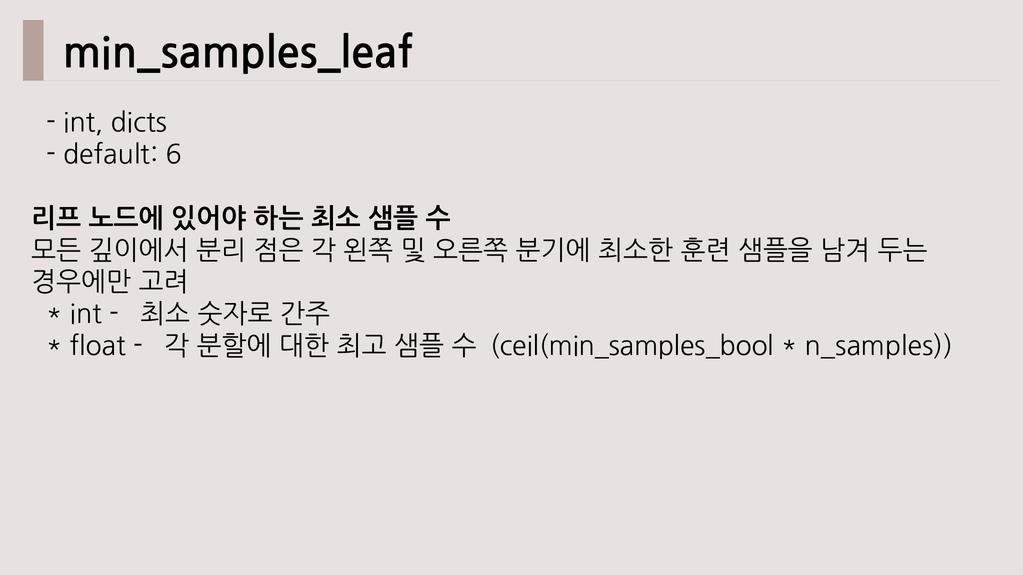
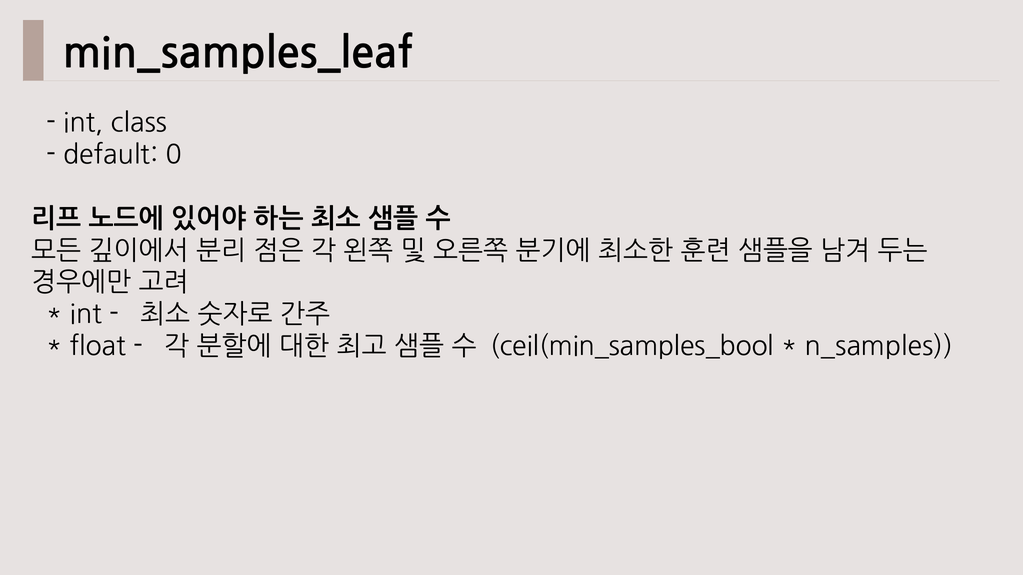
dicts: dicts -> class (139, 123)
6: 6 -> 0 (174, 155)
